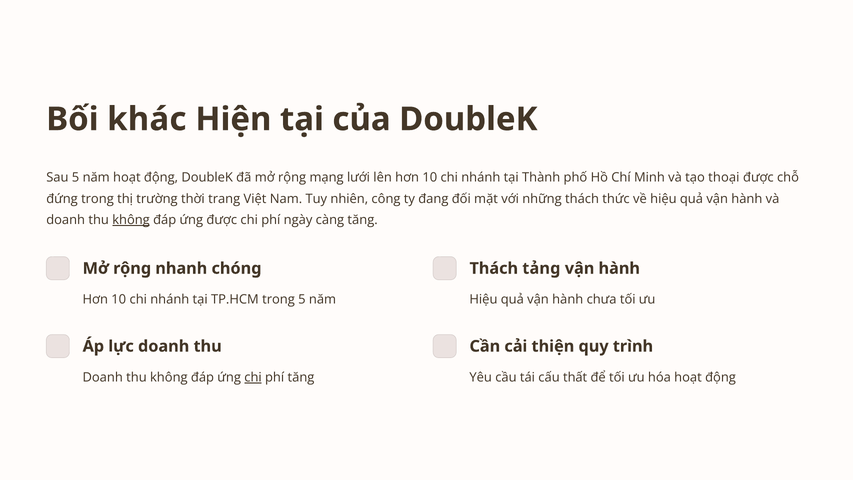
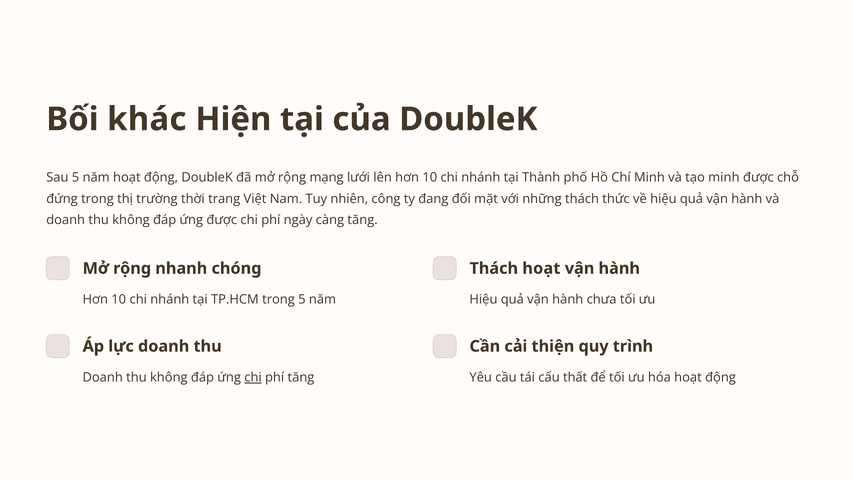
tạo thoại: thoại -> minh (724, 178)
không underline: present -> none (131, 220)
Thách tảng: tảng -> hoạt (541, 268)
